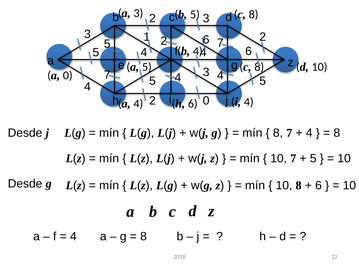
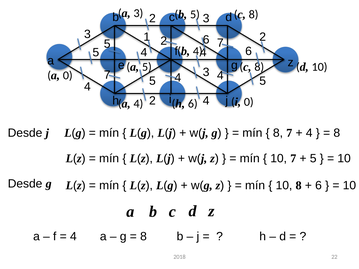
2 0: 0 -> 4 (206, 101)
i 4: 4 -> 0 (249, 102)
